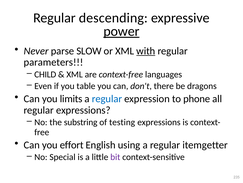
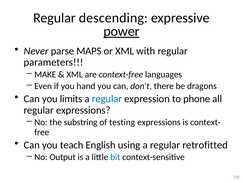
SLOW: SLOW -> MAPS (89, 51)
with underline: present -> none (146, 51)
CHILD: CHILD -> MAKE (45, 74)
table: table -> hand (86, 86)
effort: effort -> teach (72, 144)
itemgetter: itemgetter -> retrofitted (205, 144)
Special: Special -> Output (63, 157)
bit colour: purple -> blue (115, 157)
